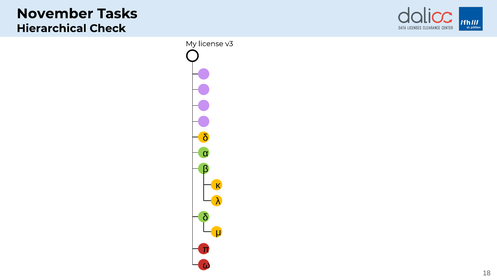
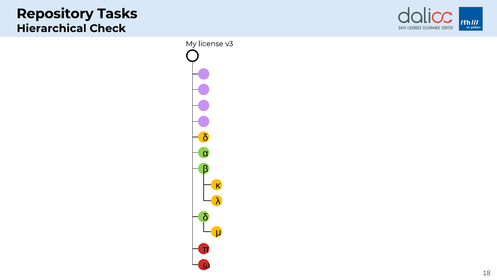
November: November -> Repository (55, 14)
